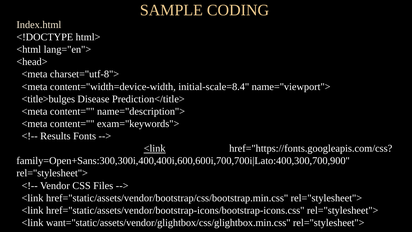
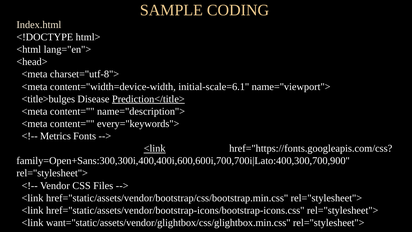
initial-scale=8.4: initial-scale=8.4 -> initial-scale=6.1 (214, 87)
Prediction</title> underline: none -> present (148, 99)
exam="keywords">: exam="keywords"> -> every="keywords"> (138, 124)
Results: Results -> Metrics (55, 136)
